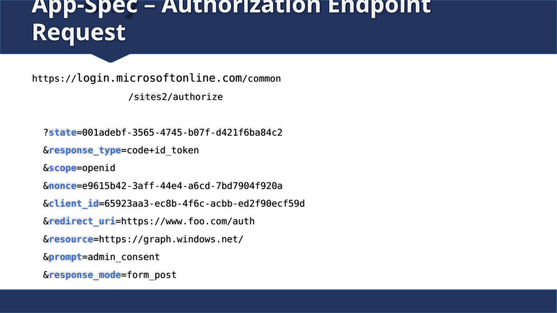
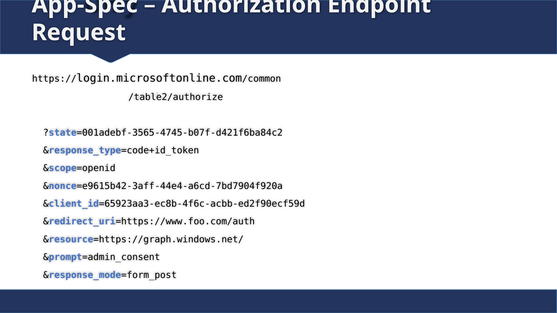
/sites2/authorize: /sites2/authorize -> /table2/authorize (176, 97)
